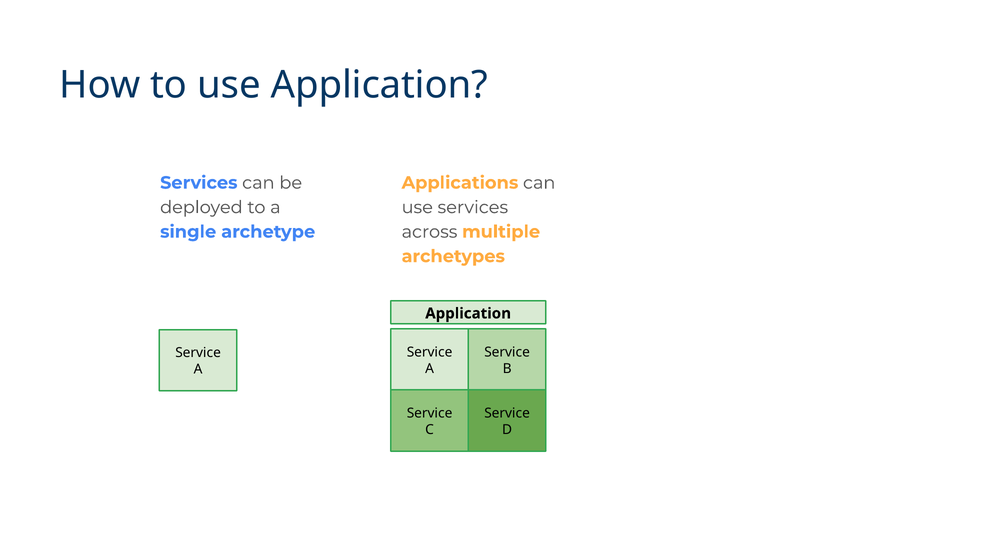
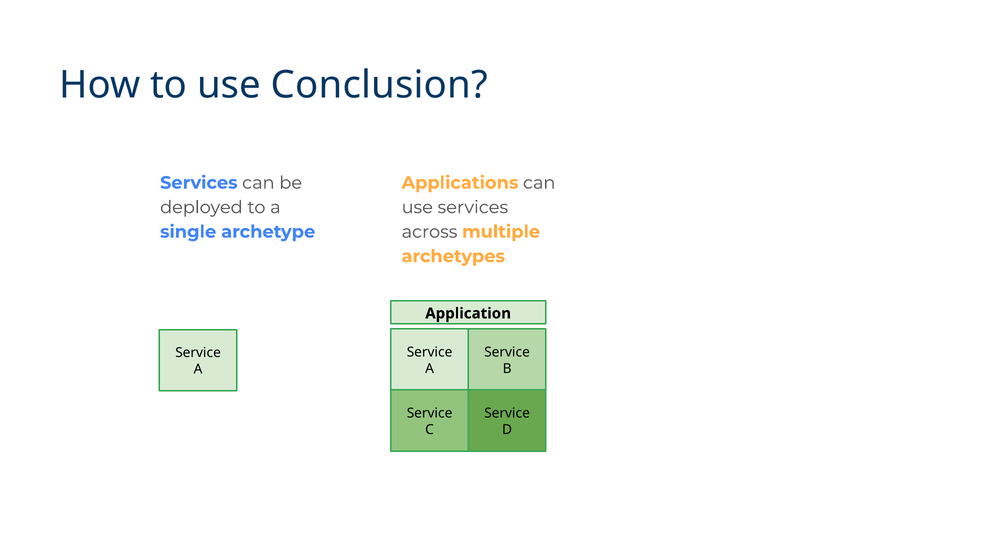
use Application: Application -> Conclusion (379, 85)
